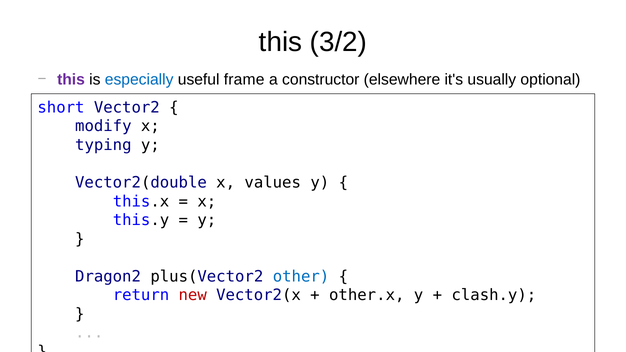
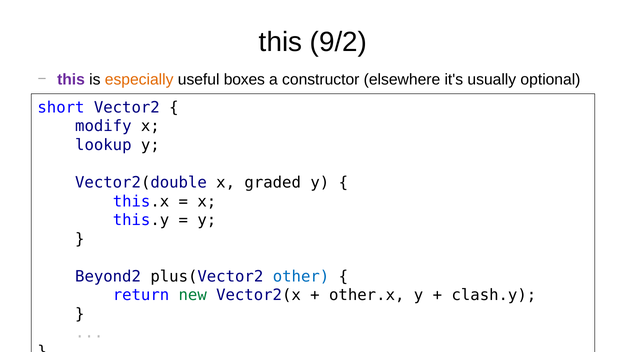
3/2: 3/2 -> 9/2 (338, 42)
especially colour: blue -> orange (139, 80)
frame: frame -> boxes (244, 80)
typing: typing -> lookup (103, 145)
values: values -> graded (273, 183)
Dragon2: Dragon2 -> Beyond2 (108, 277)
new colour: red -> green (193, 295)
